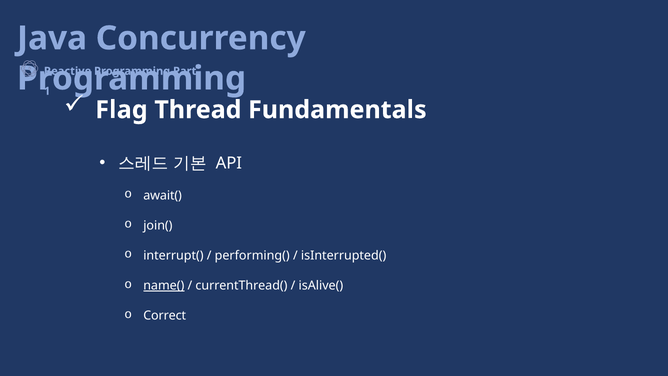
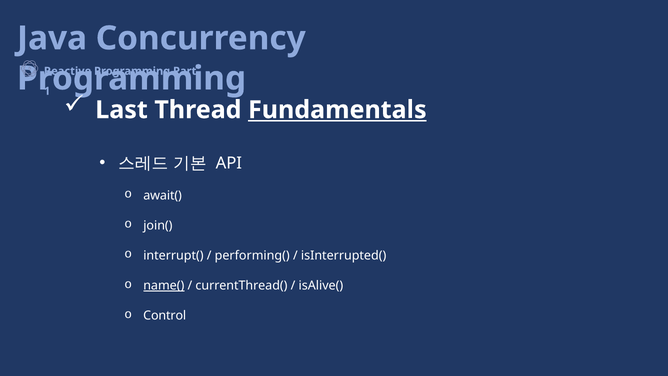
Flag: Flag -> Last (122, 110)
Fundamentals underline: none -> present (337, 110)
Correct: Correct -> Control (165, 315)
